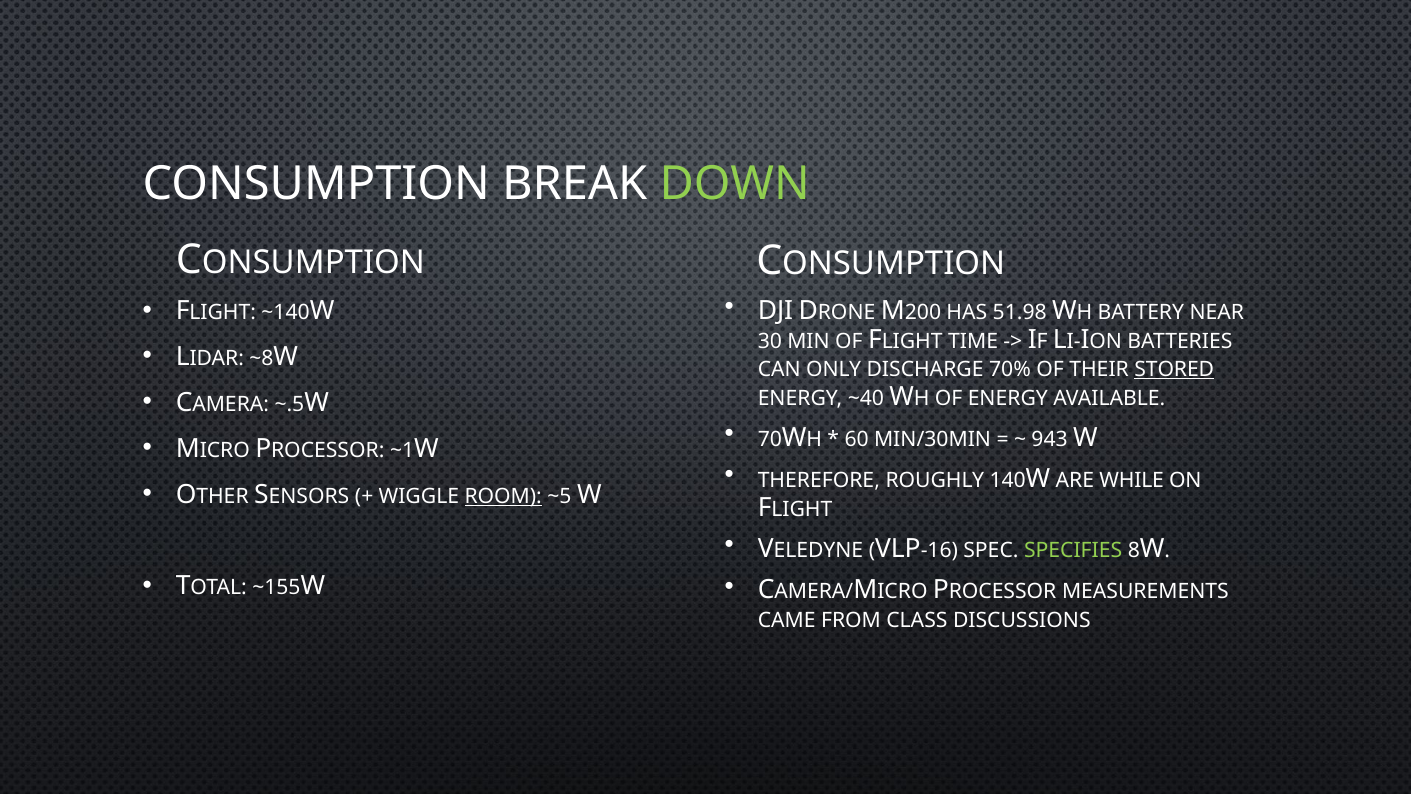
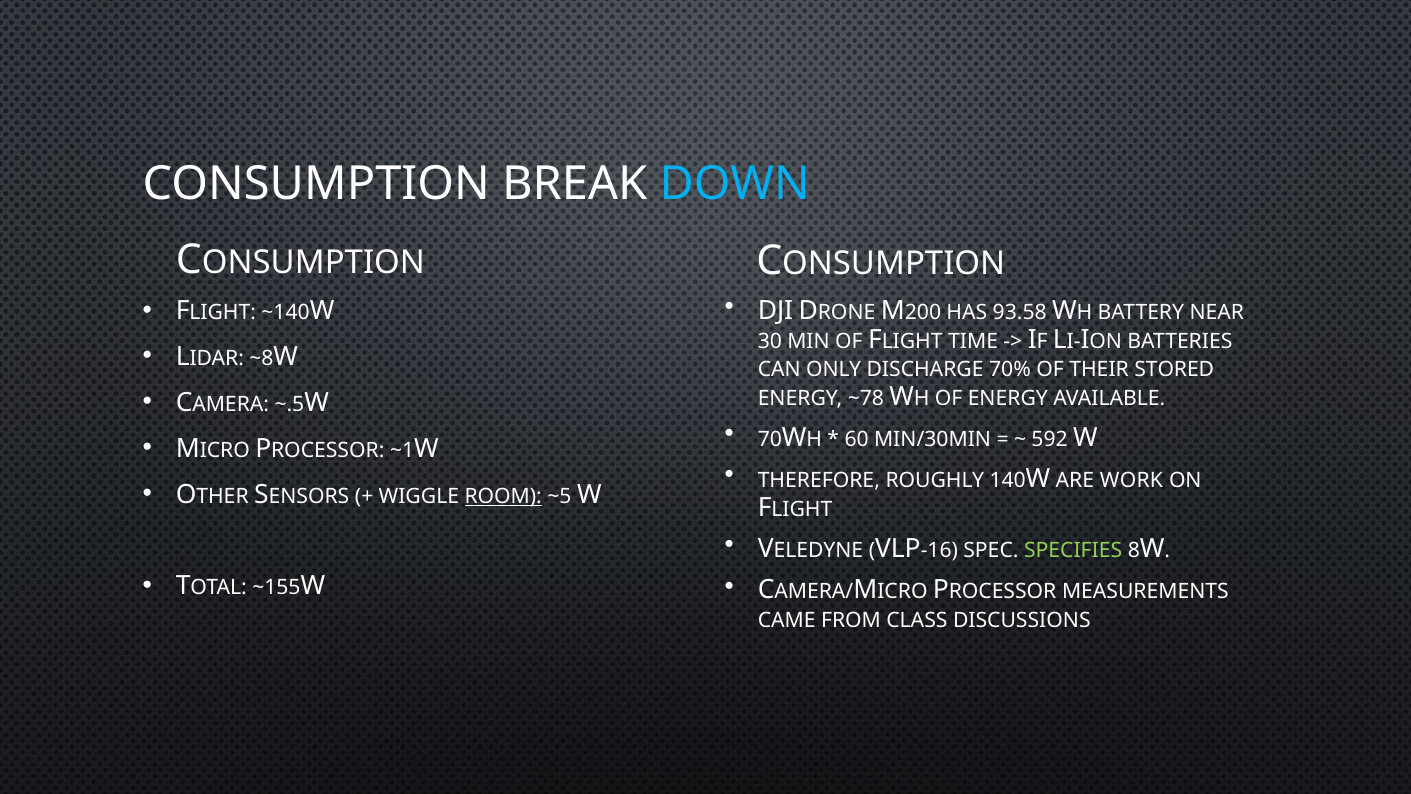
DOWN colour: light green -> light blue (735, 184)
51.98: 51.98 -> 93.58 (1020, 312)
STORED underline: present -> none (1174, 370)
~40: ~40 -> ~78 (866, 398)
943: 943 -> 592 (1050, 439)
WHILE: WHILE -> WORK (1131, 481)
